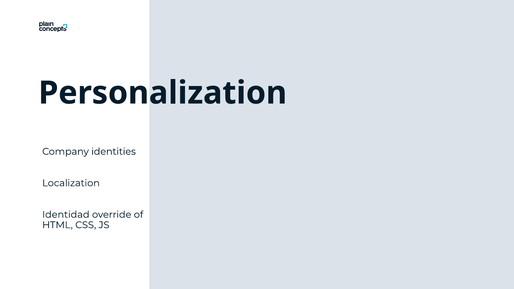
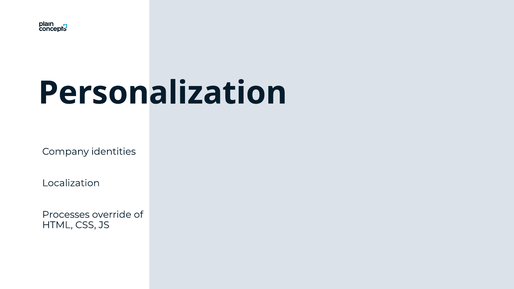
Identidad: Identidad -> Processes (66, 215)
